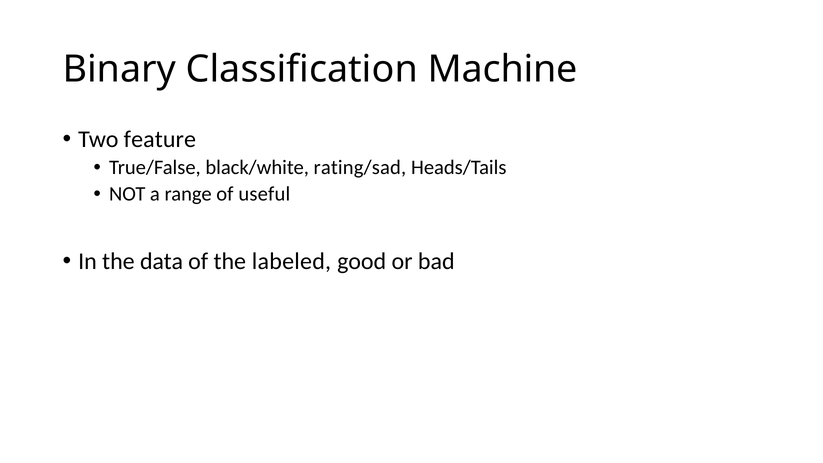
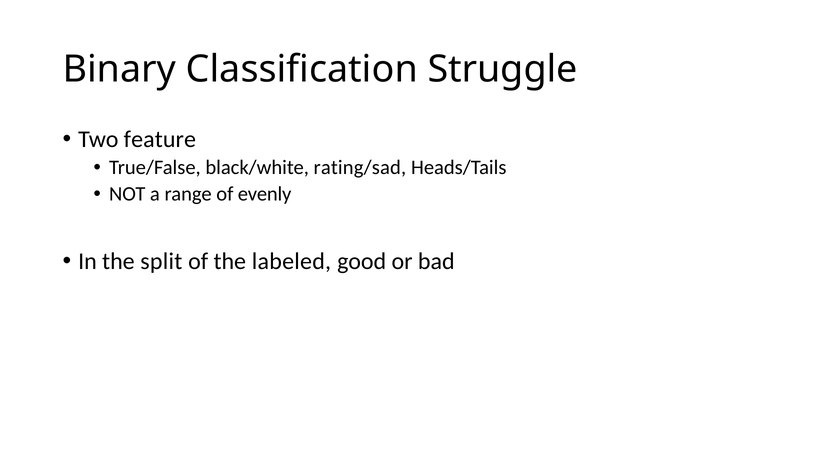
Machine: Machine -> Struggle (503, 69)
useful: useful -> evenly (265, 194)
data: data -> split (161, 261)
